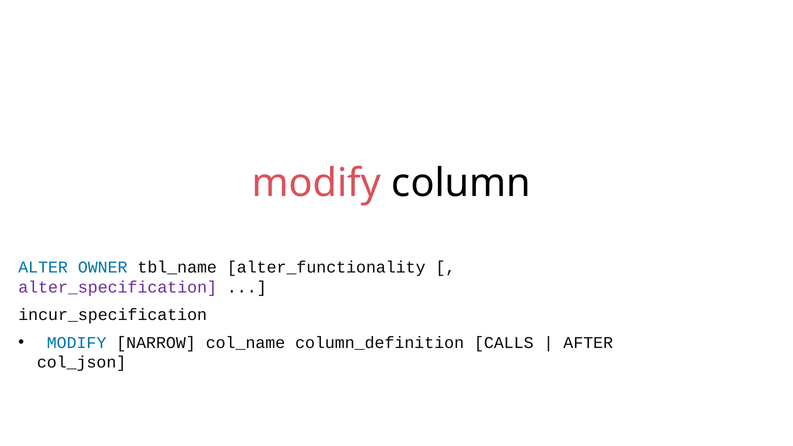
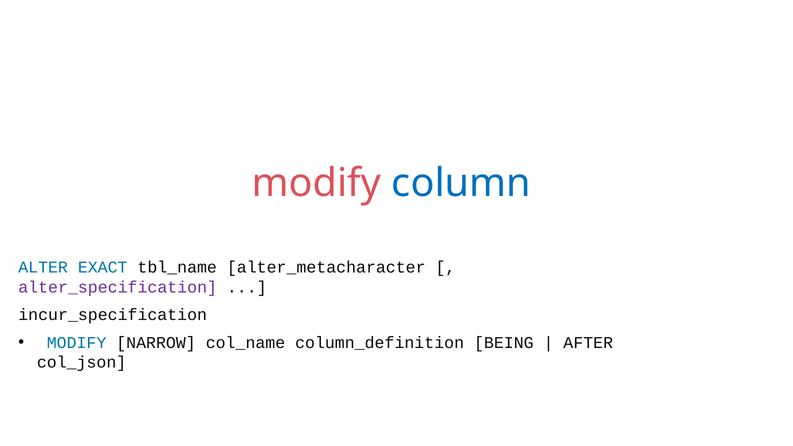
column colour: black -> blue (461, 183)
OWNER: OWNER -> EXACT (103, 267)
alter_functionality: alter_functionality -> alter_metacharacter (326, 267)
CALLS: CALLS -> BEING (504, 343)
